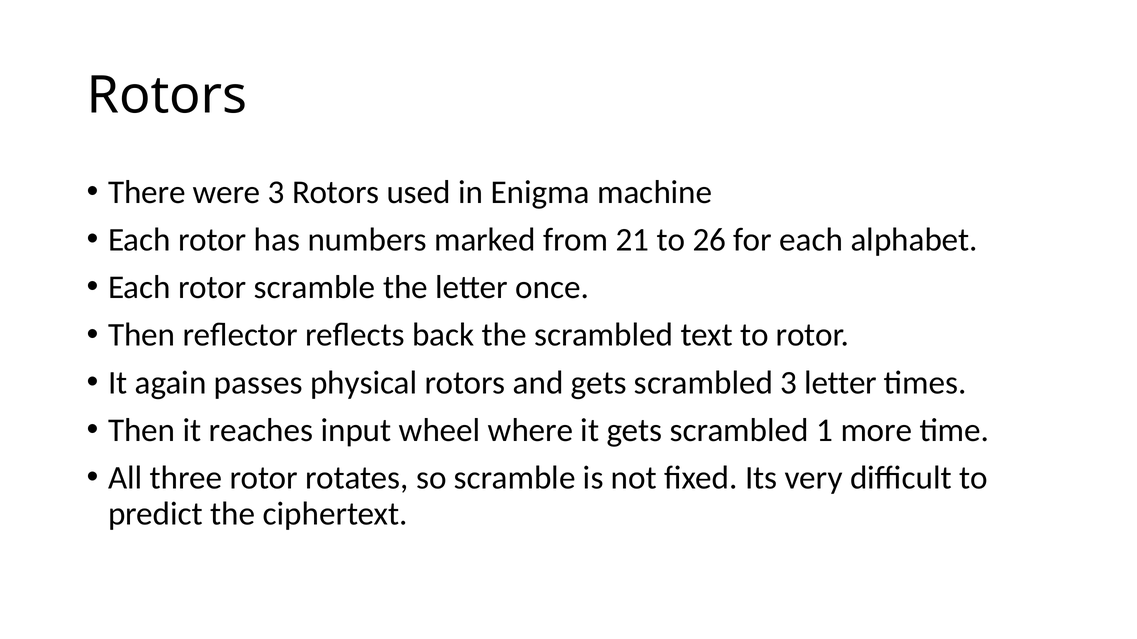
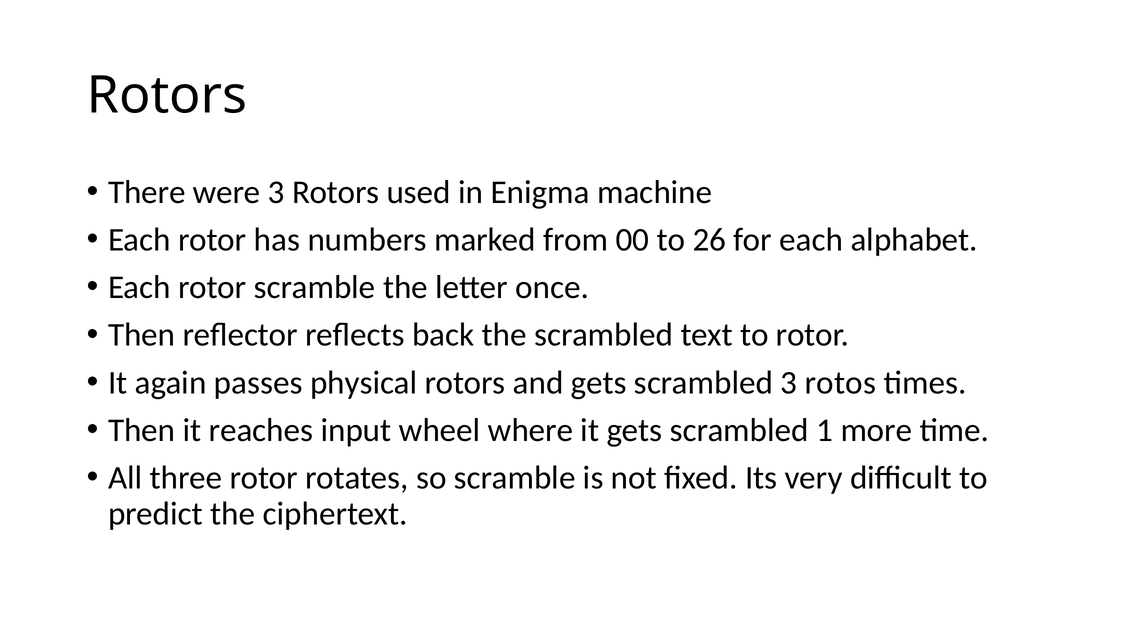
21: 21 -> 00 (632, 240)
3 letter: letter -> rotos (840, 383)
